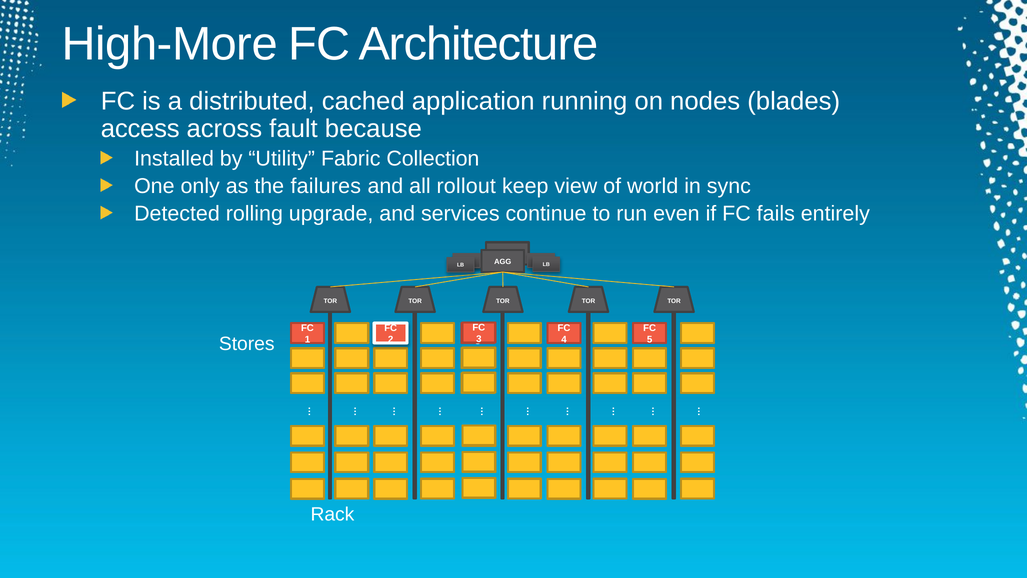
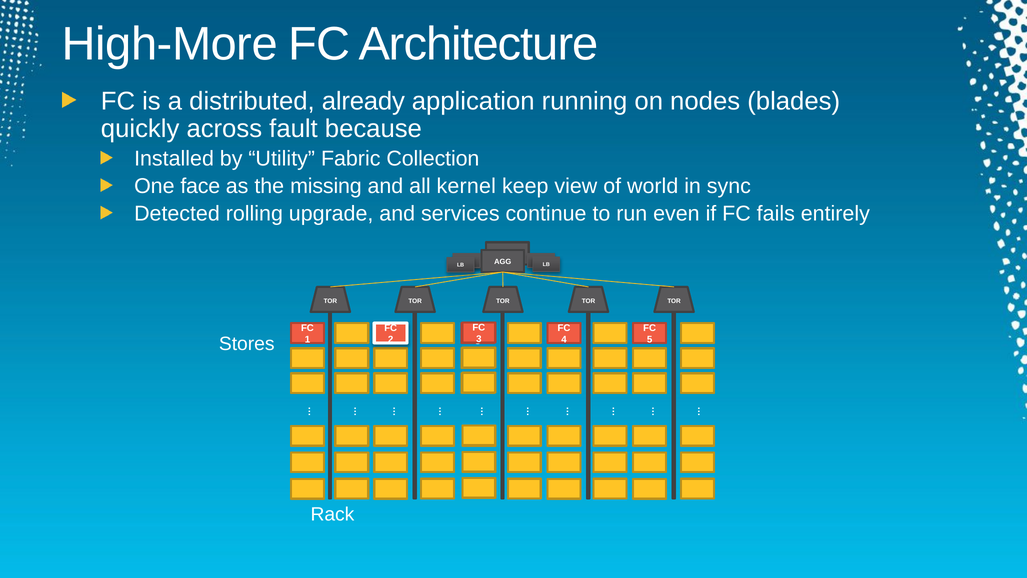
cached: cached -> already (363, 101)
access: access -> quickly (140, 129)
only: only -> face (200, 186)
failures: failures -> missing (326, 186)
rollout: rollout -> kernel (466, 186)
